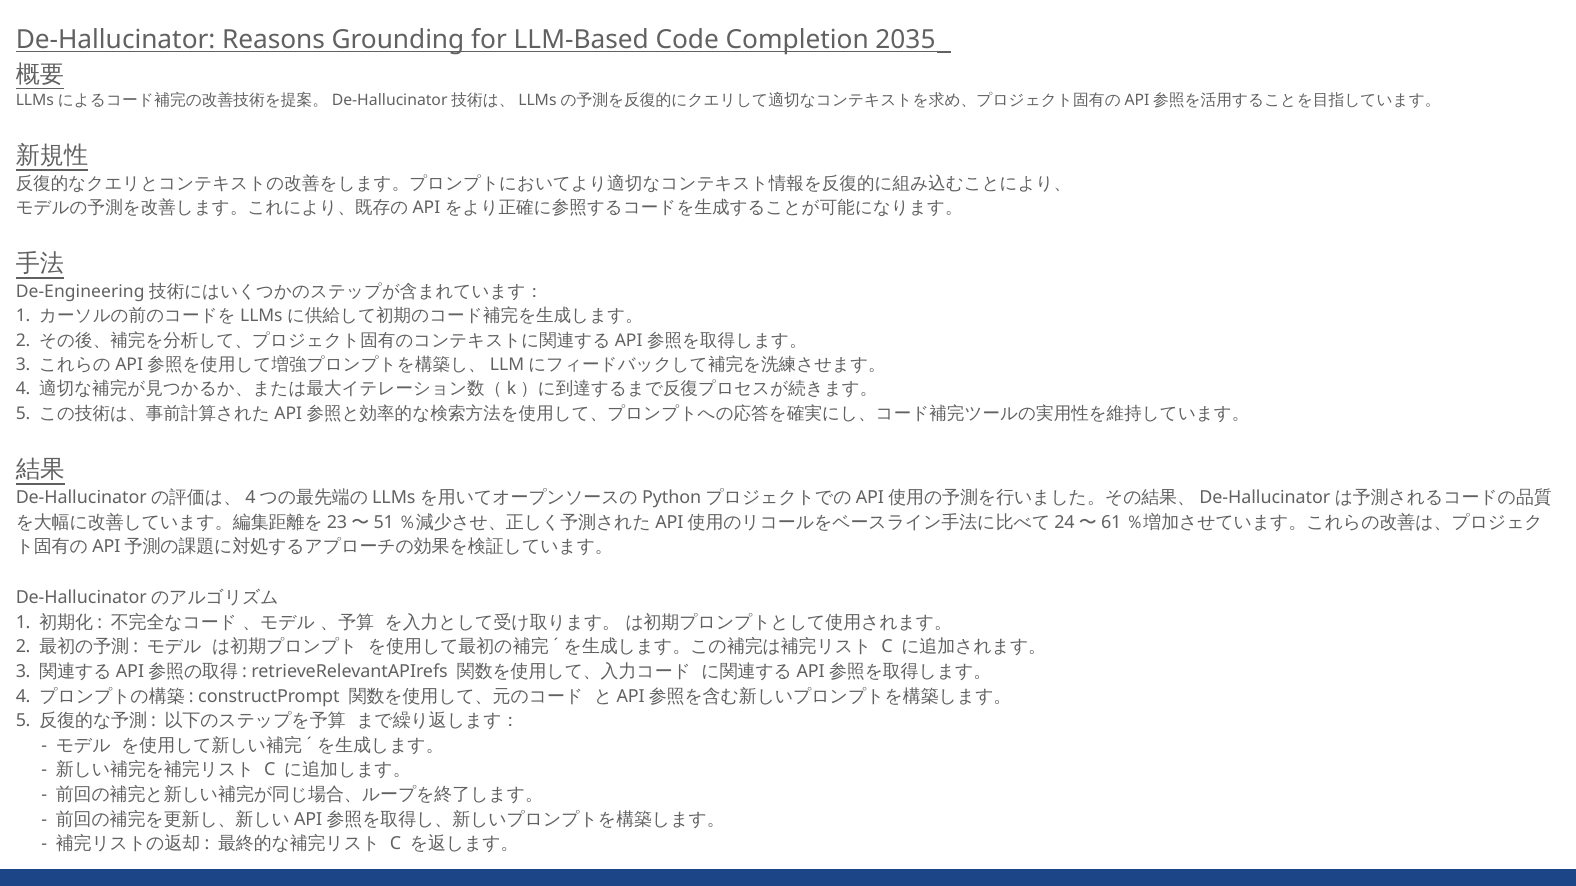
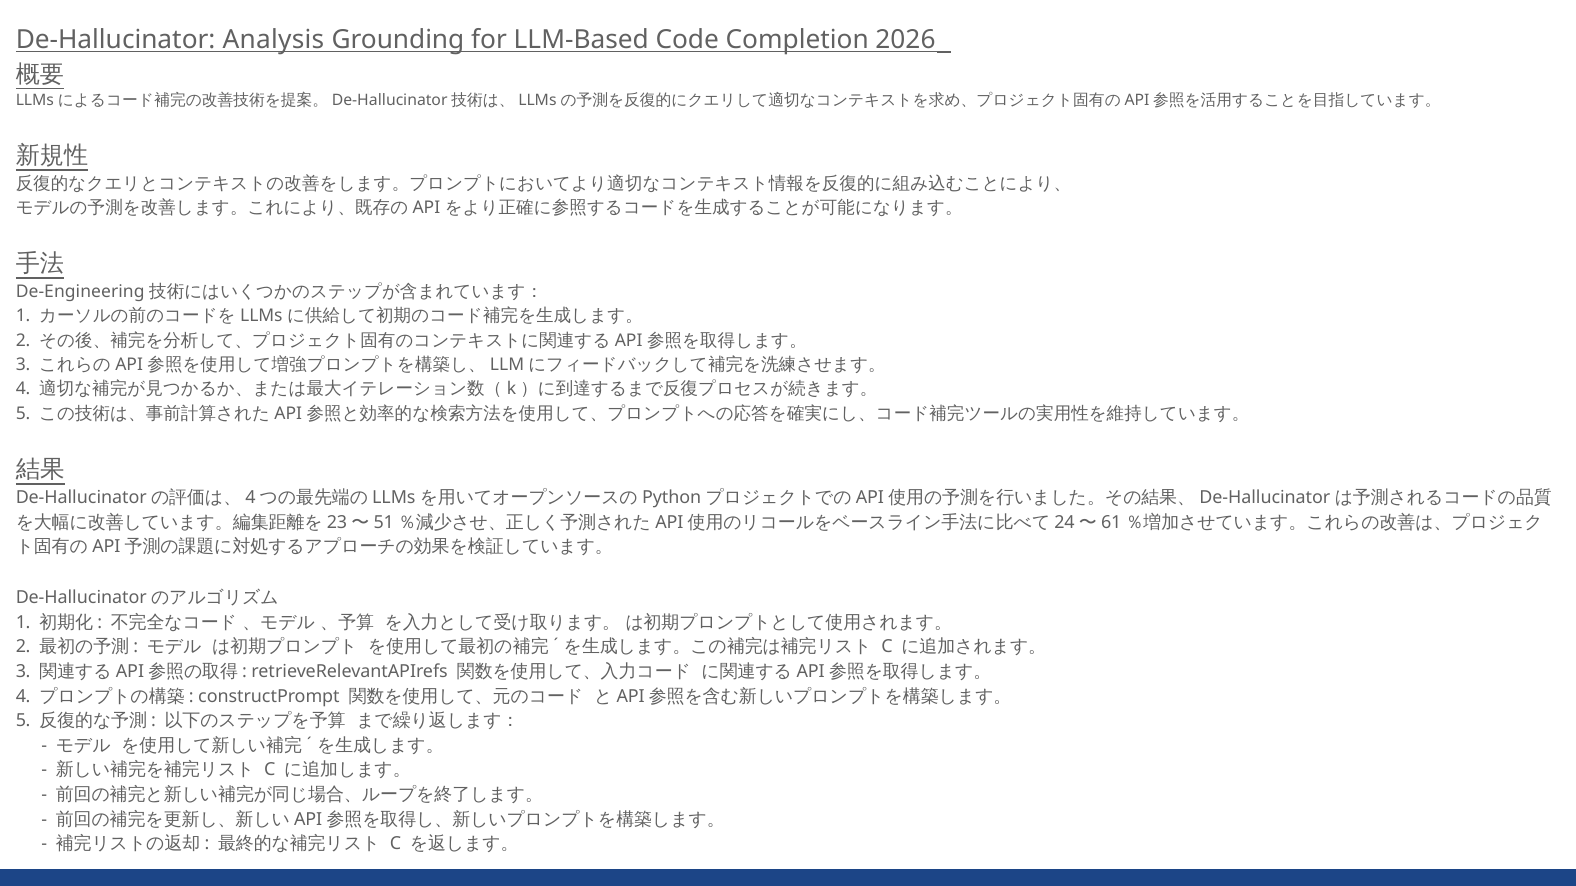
Reasons: Reasons -> Analysis (273, 40)
2035: 2035 -> 2026 (905, 40)
